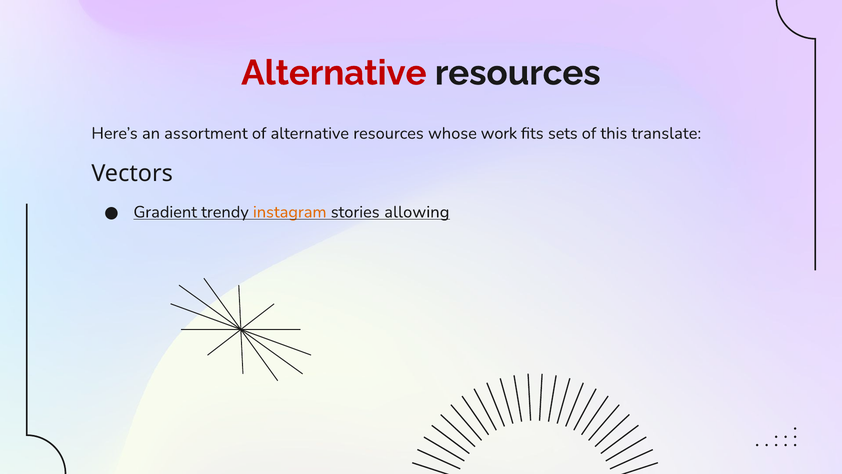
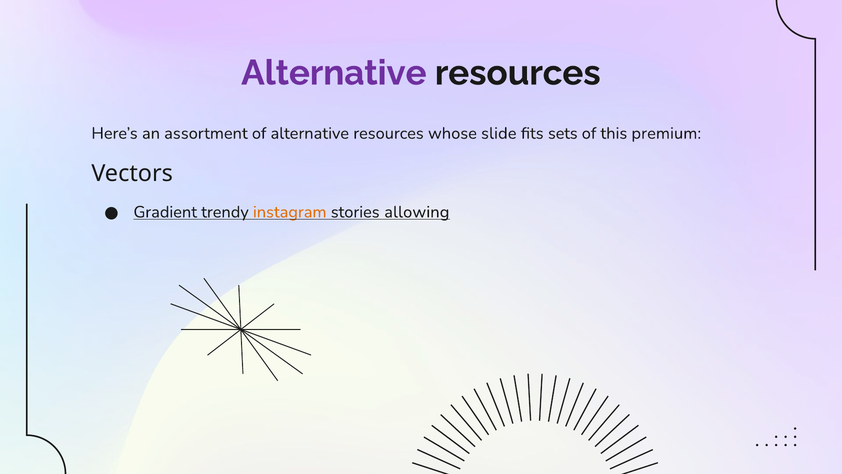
Alternative colour: red -> purple (334, 73)
work: work -> slide (499, 133)
translate: translate -> premium (666, 133)
